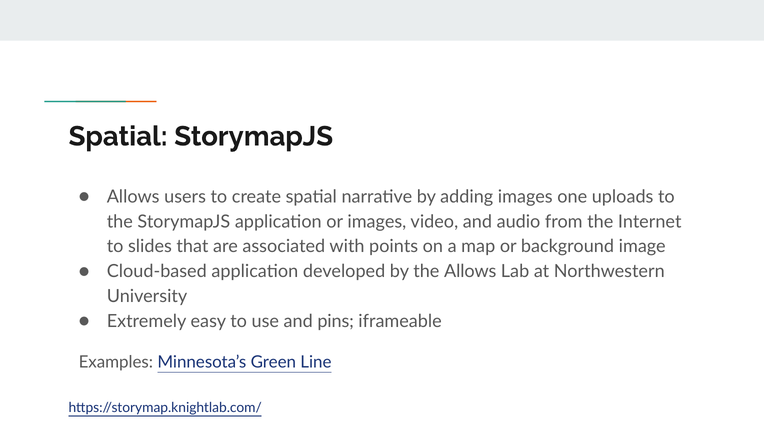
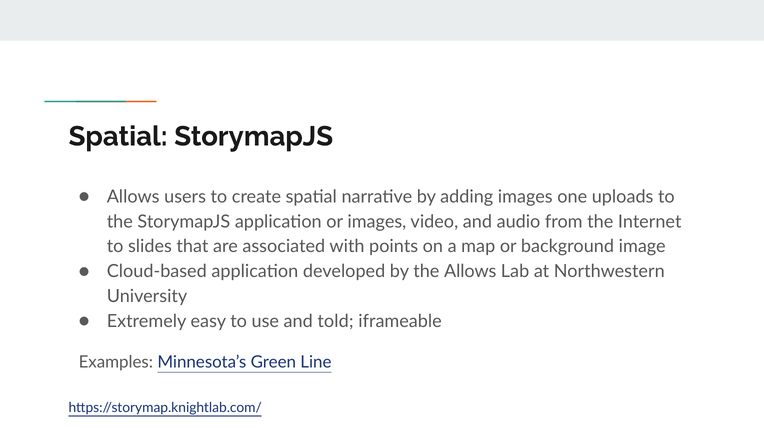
pins: pins -> told (336, 321)
